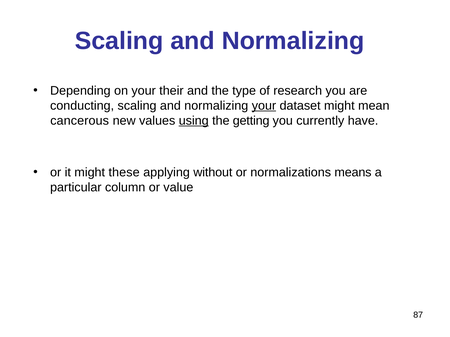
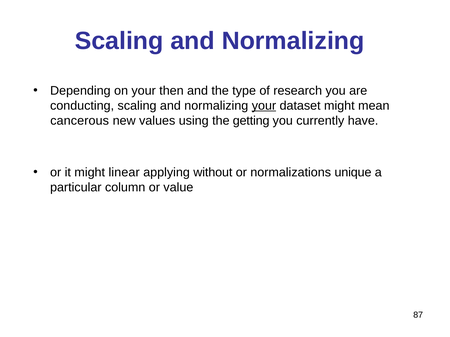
their: their -> then (171, 91)
using underline: present -> none (194, 121)
these: these -> linear (124, 173)
means: means -> unique (353, 173)
